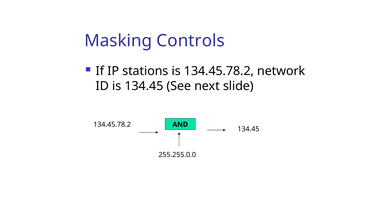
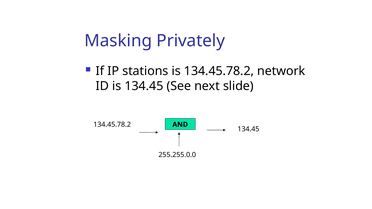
Controls: Controls -> Privately (191, 41)
